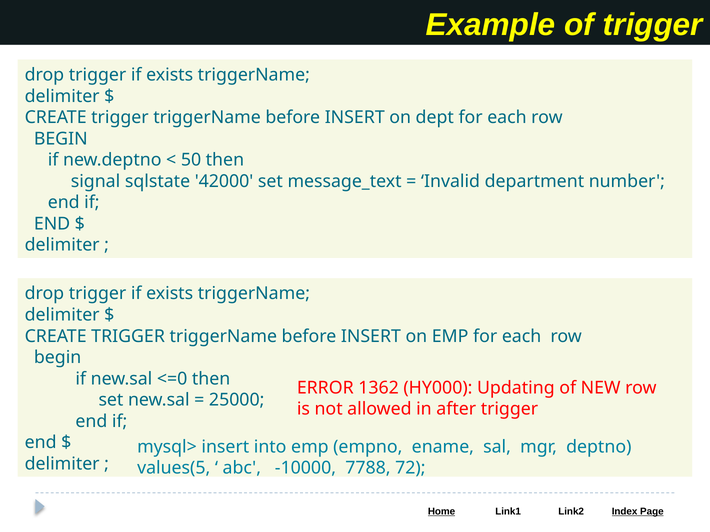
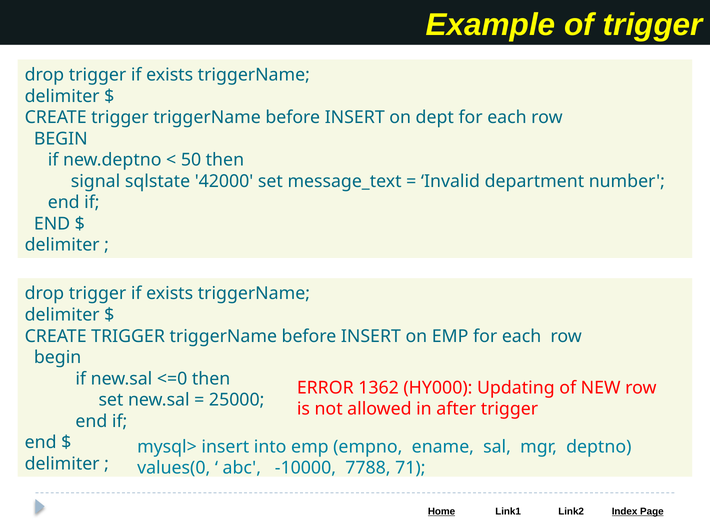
values(5: values(5 -> values(0 (174, 469)
72: 72 -> 71 (410, 469)
